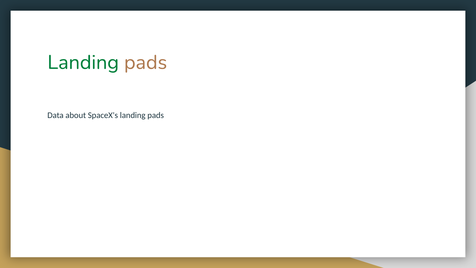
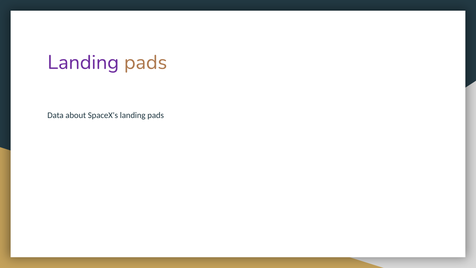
Landing colour: green -> purple (83, 62)
